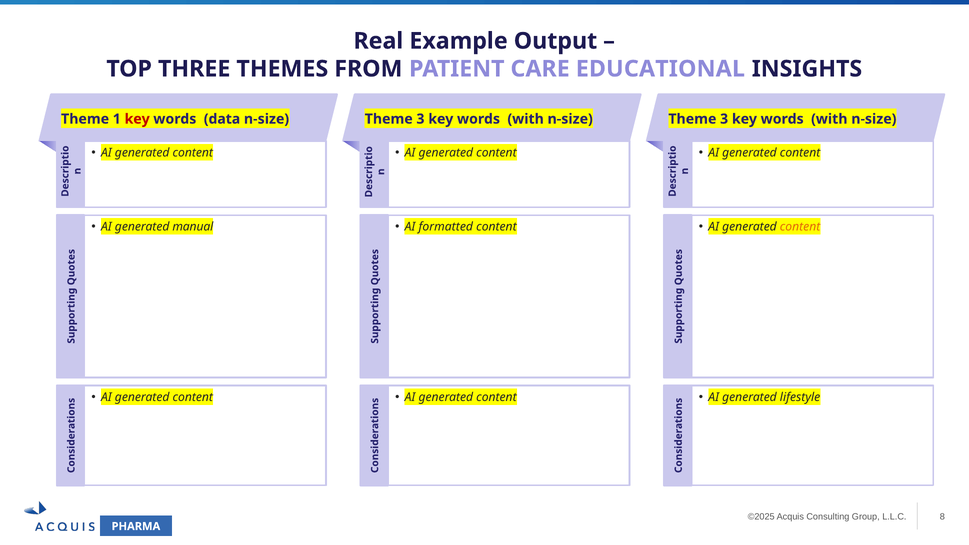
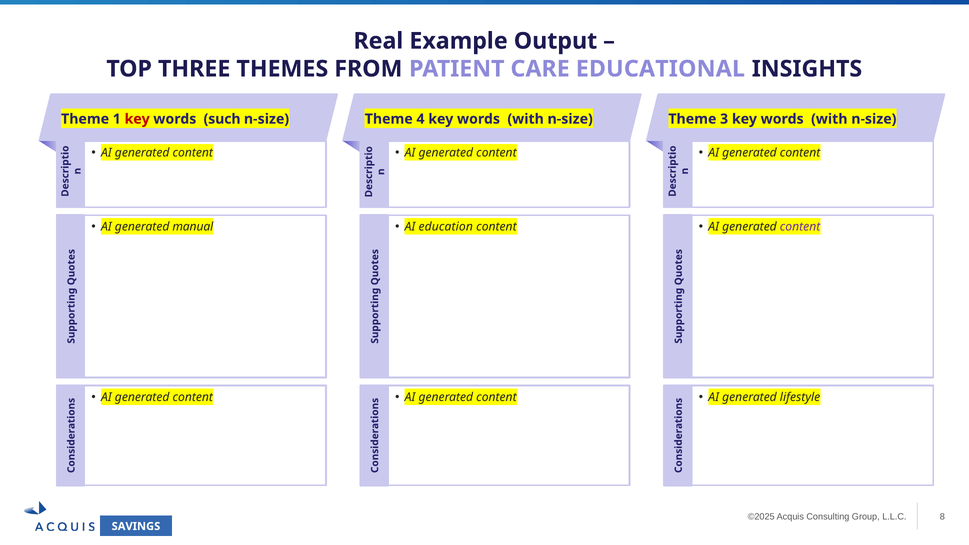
data: data -> such (222, 119)
3: 3 -> 4 (420, 119)
formatted: formatted -> education (446, 227)
content colour: orange -> purple (800, 227)
PHARMA: PHARMA -> SAVINGS (136, 526)
